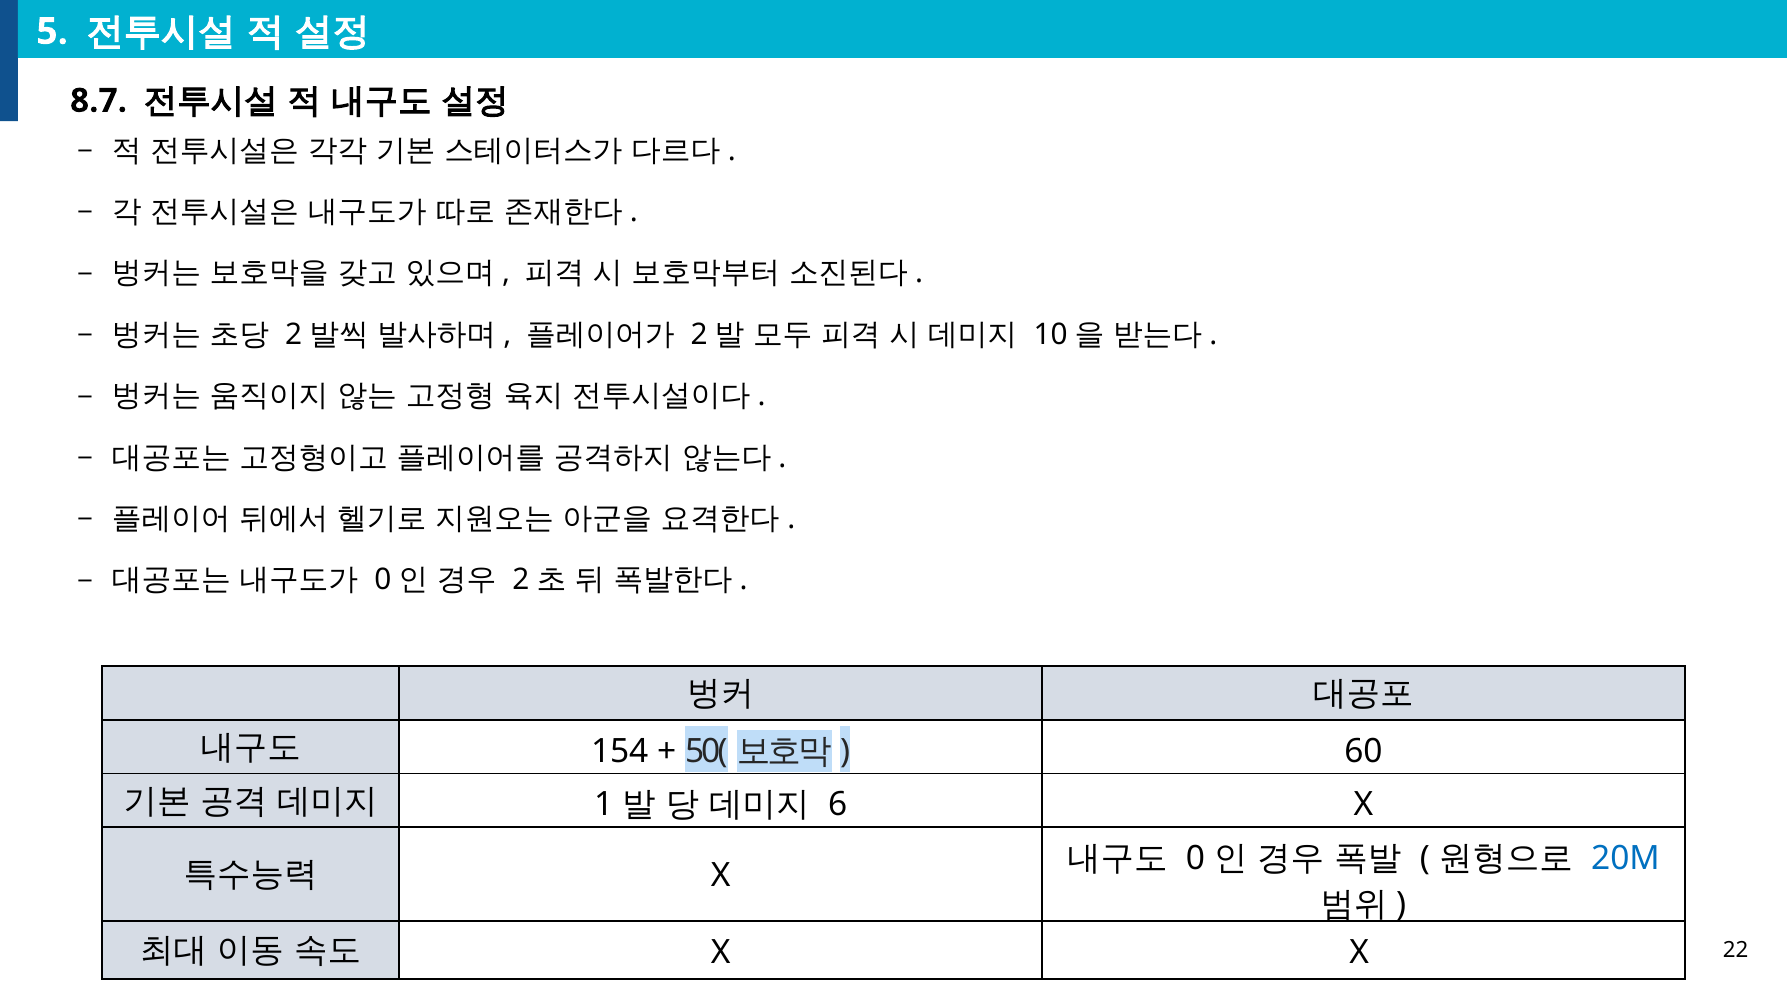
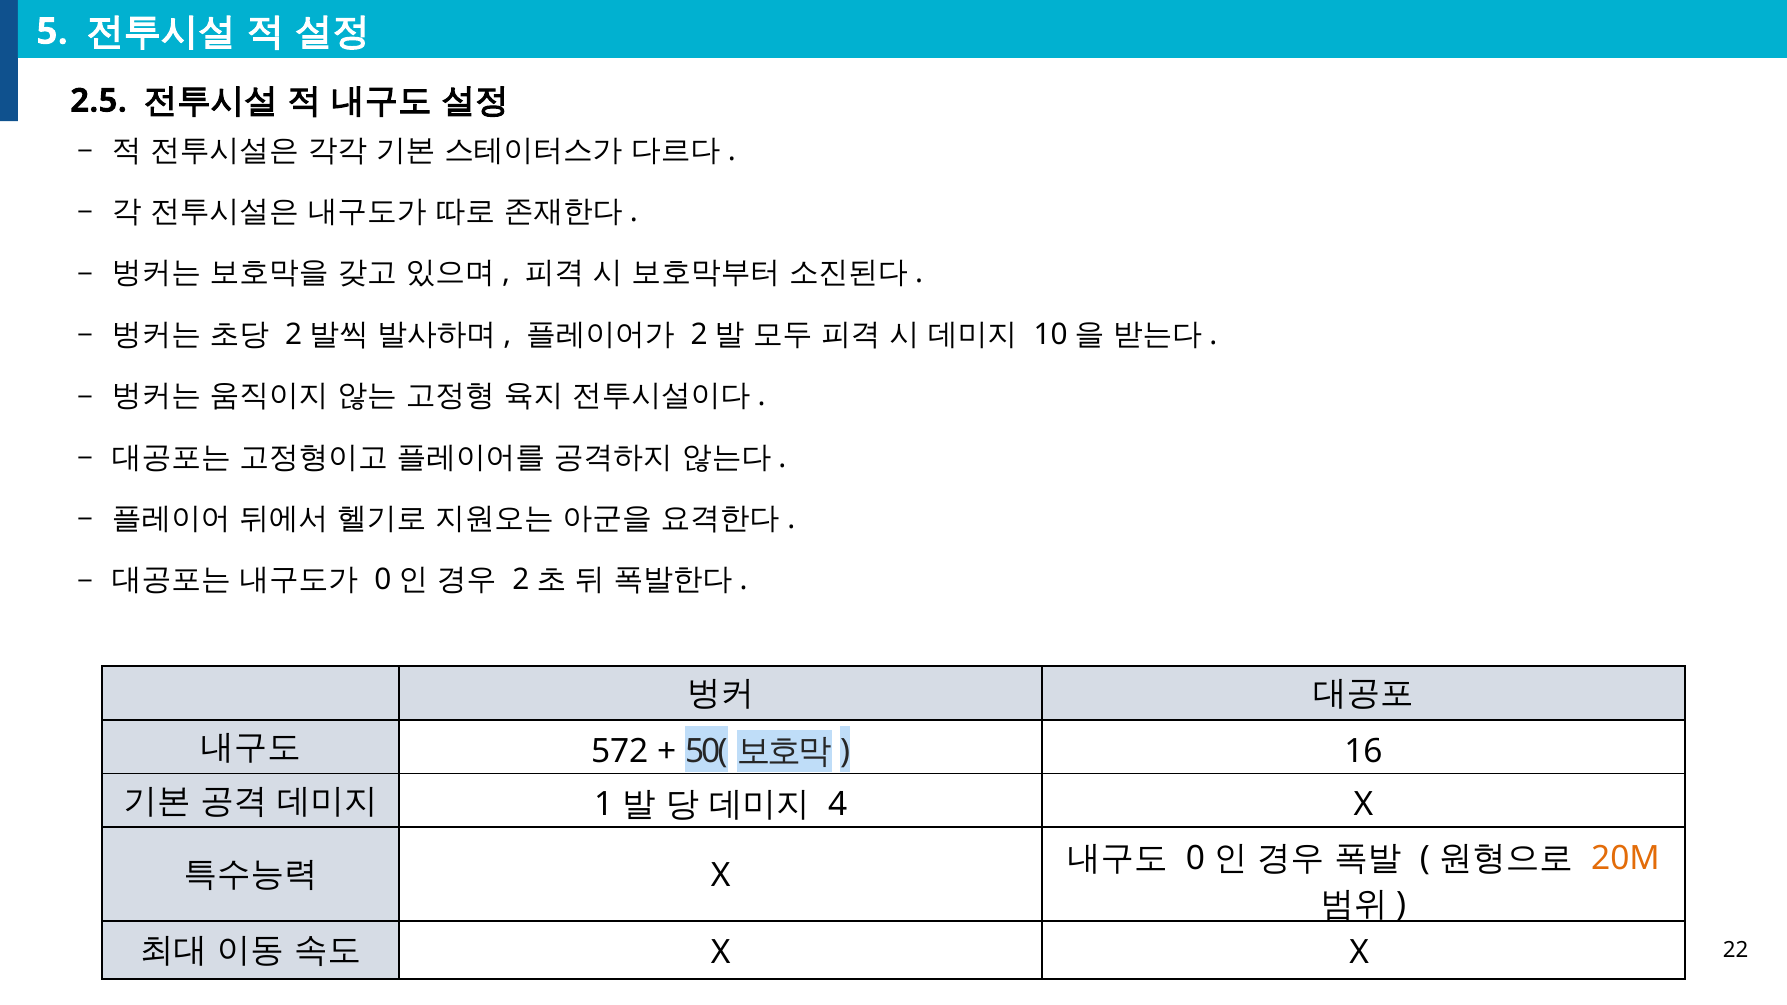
8.7: 8.7 -> 2.5 (99, 101)
154: 154 -> 572 (620, 751)
60: 60 -> 16 (1363, 751)
6: 6 -> 4 (838, 805)
20M colour: blue -> orange (1626, 859)
